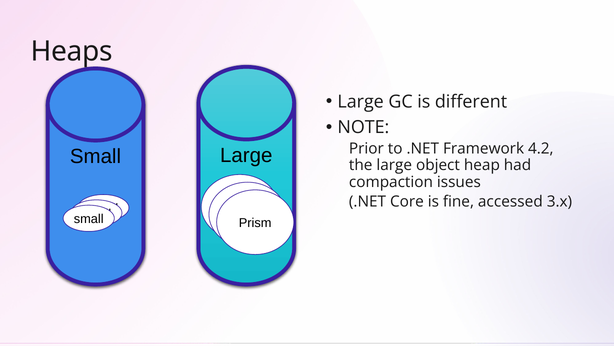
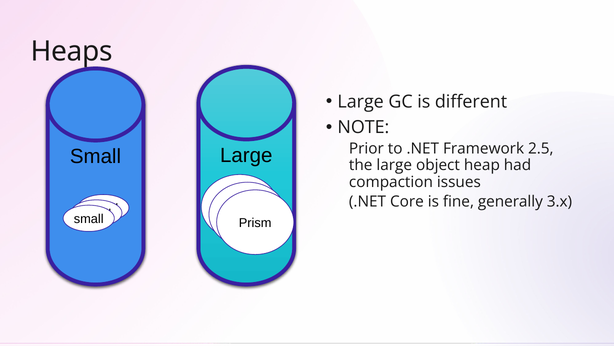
4.2: 4.2 -> 2.5 (541, 148)
accessed: accessed -> generally (510, 201)
